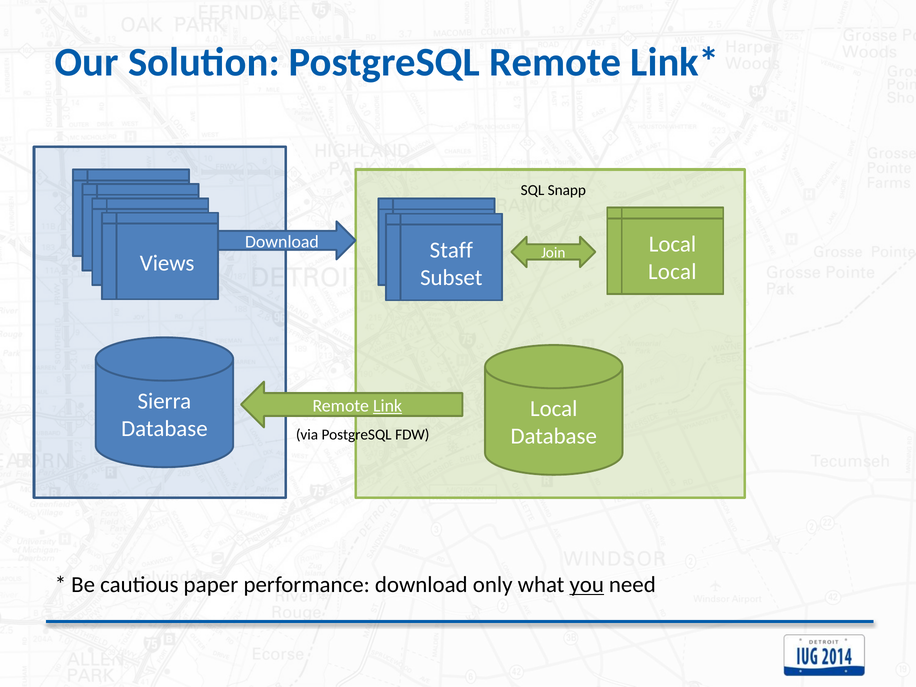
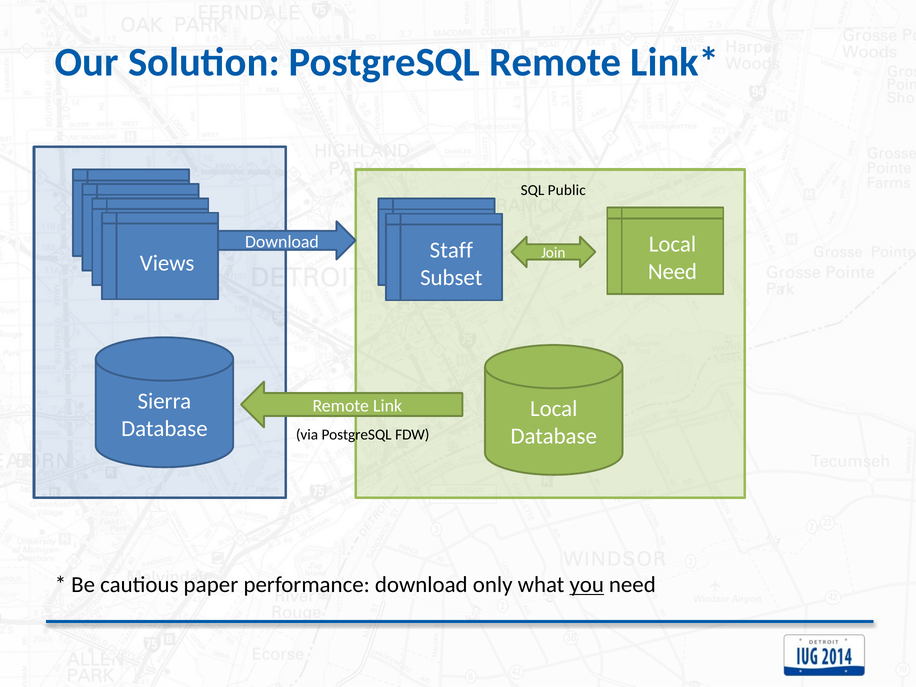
Snapp: Snapp -> Public (567, 190)
Local: Local -> Need (672, 272)
Link underline: present -> none (388, 406)
